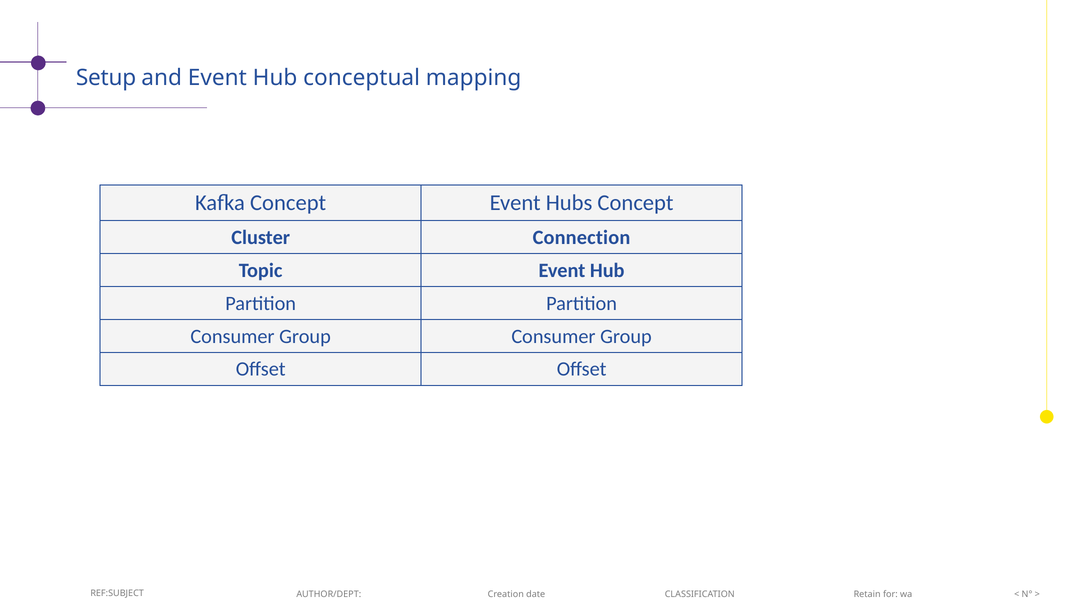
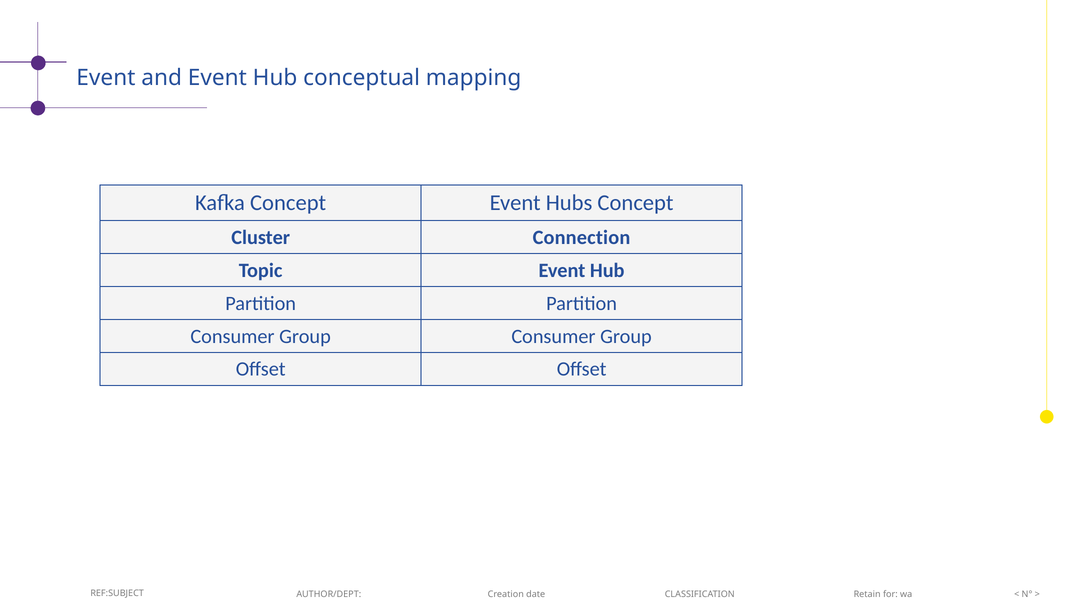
Setup: Setup -> Event (106, 78)
